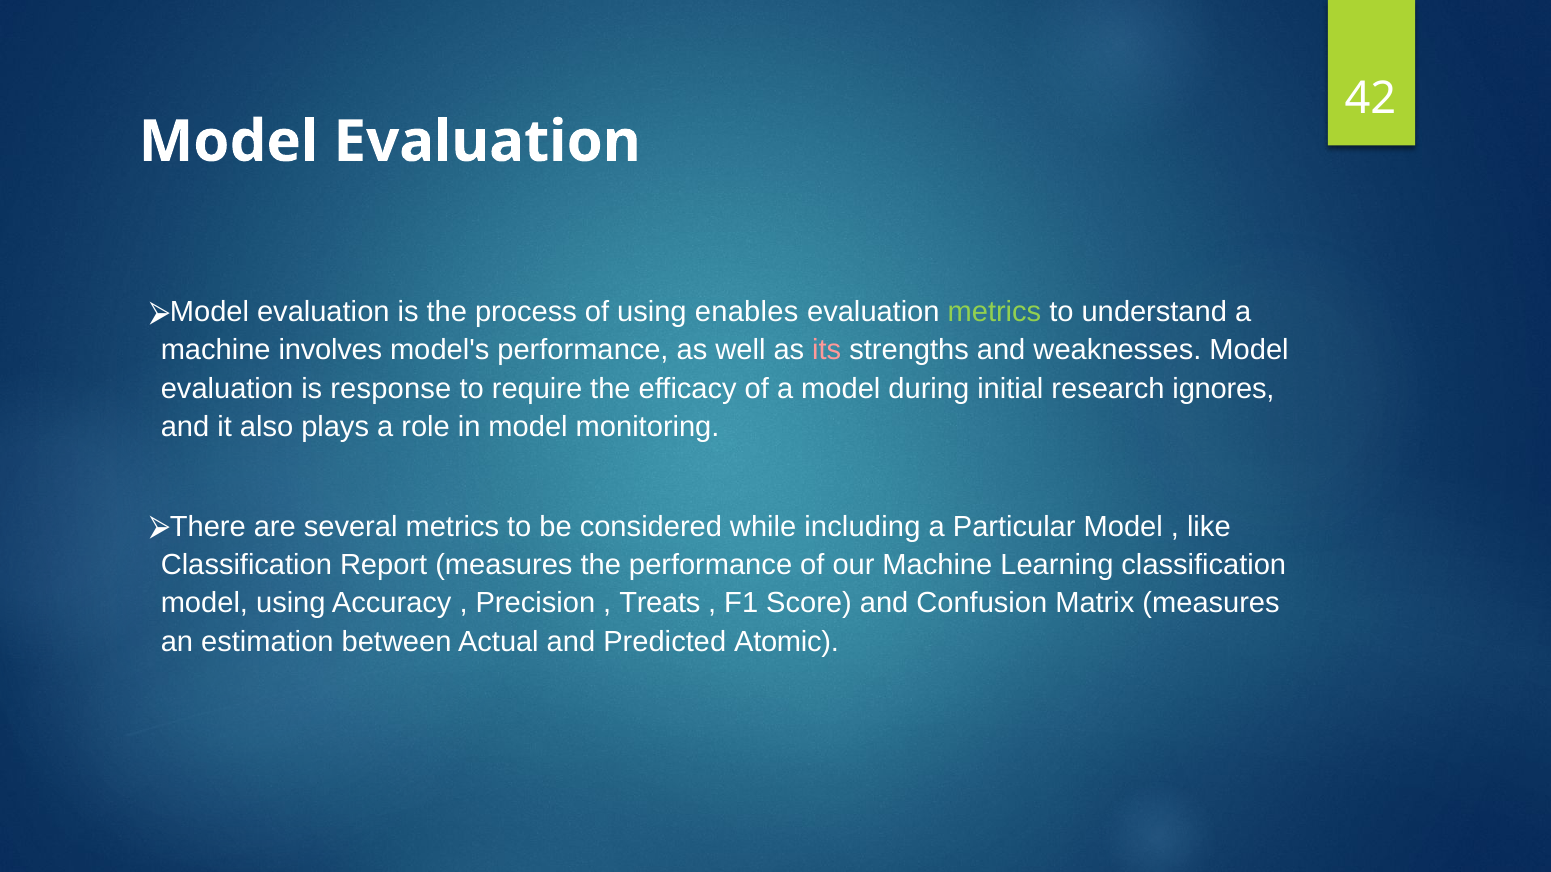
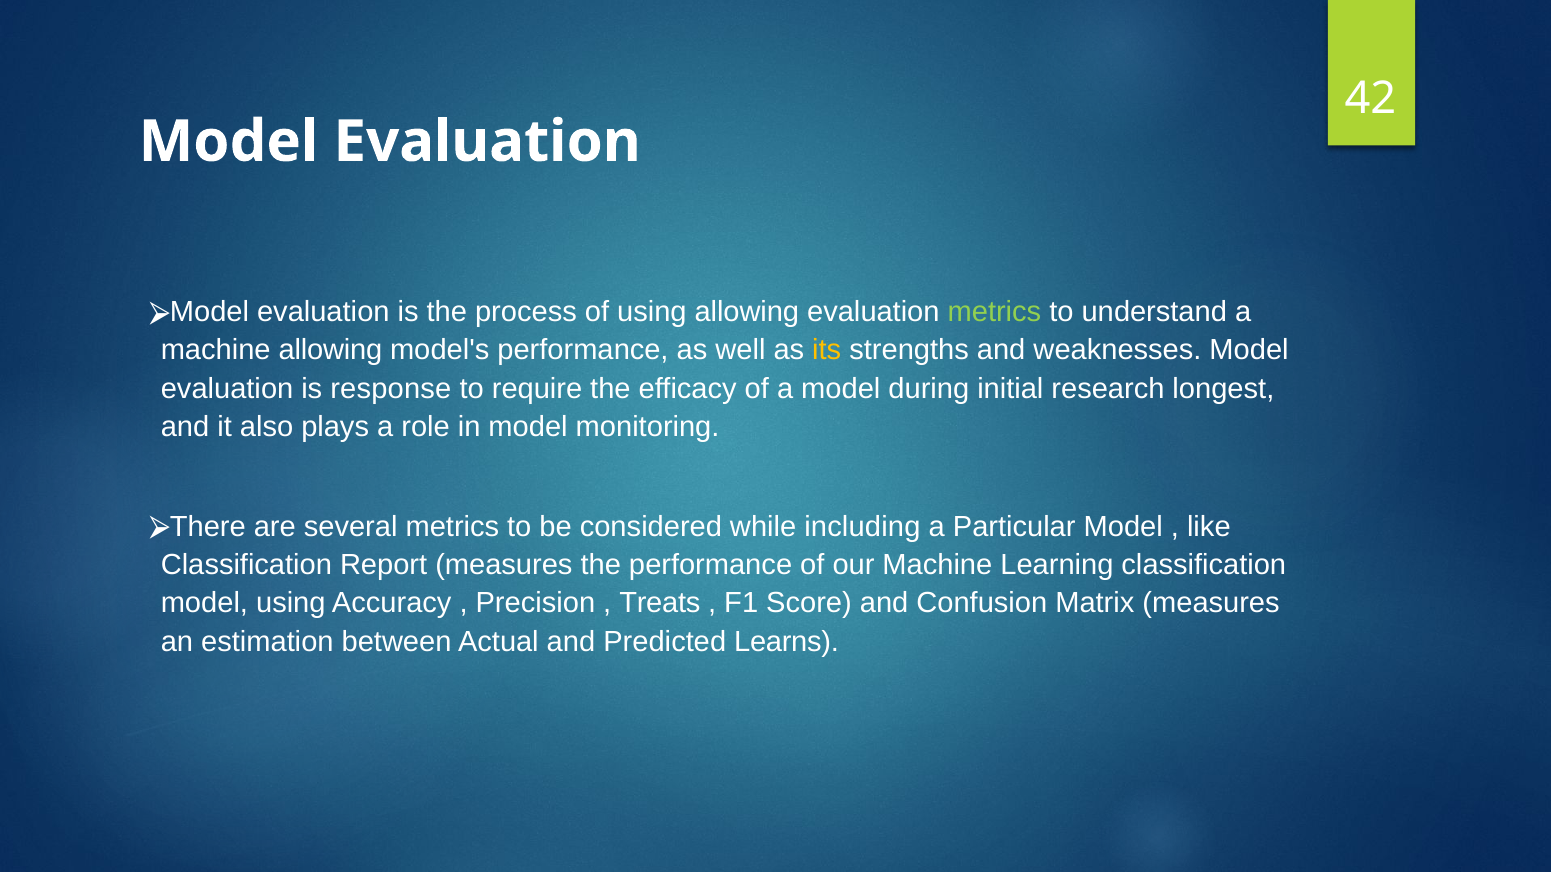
using enables: enables -> allowing (747, 312)
machine involves: involves -> allowing (330, 351)
its colour: pink -> yellow (827, 351)
ignores: ignores -> longest (1223, 389)
Atomic: Atomic -> Learns (787, 642)
